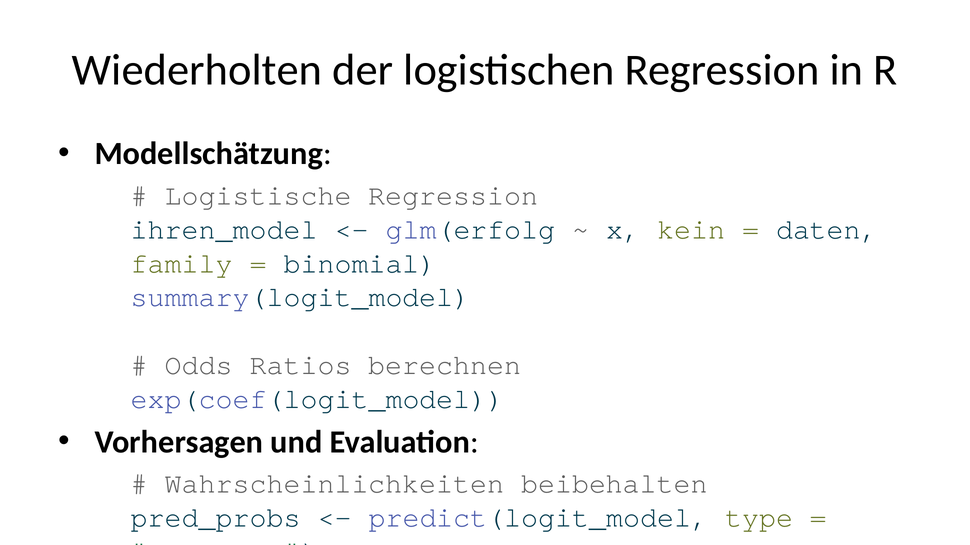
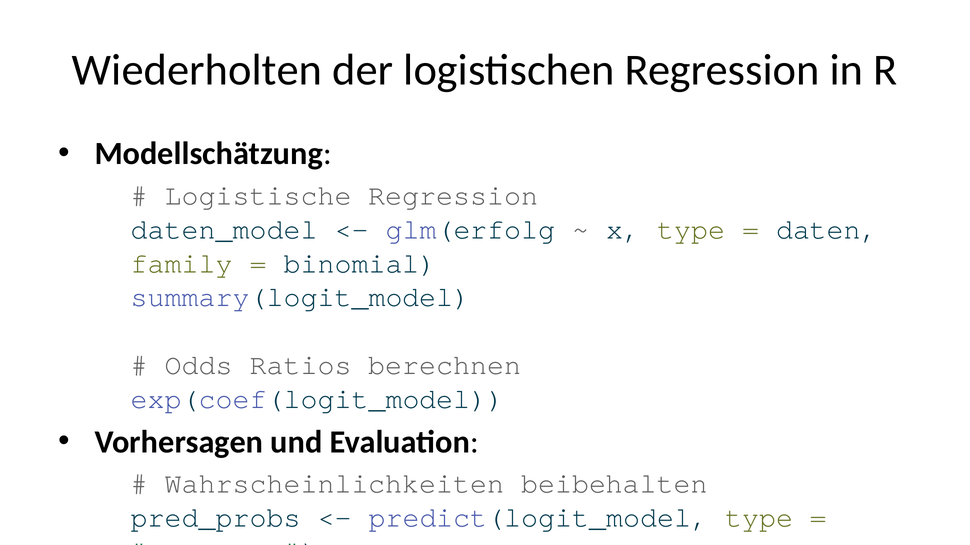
ihren_model: ihren_model -> daten_model (224, 230)
x kein: kein -> type (691, 230)
